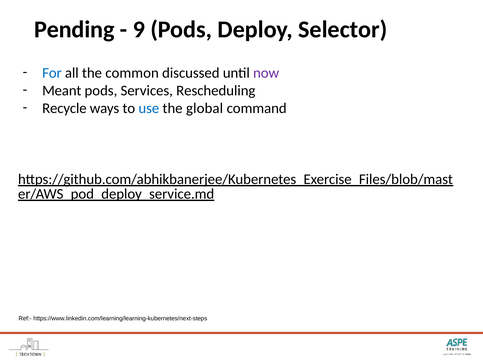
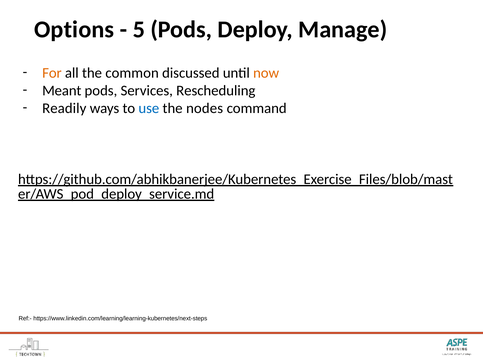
Pending: Pending -> Options (74, 30)
9: 9 -> 5 (139, 30)
Selector: Selector -> Manage (343, 30)
For colour: blue -> orange (52, 73)
now colour: purple -> orange (266, 73)
Recycle: Recycle -> Readily (64, 108)
global: global -> nodes (205, 108)
